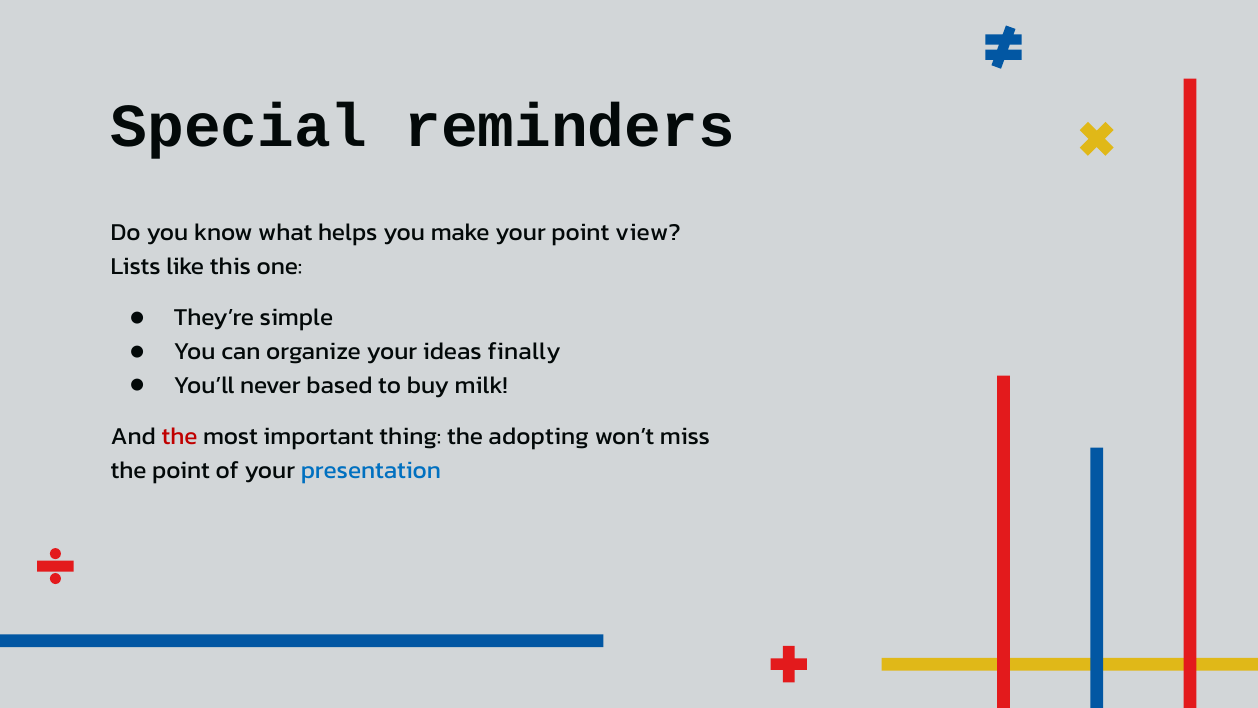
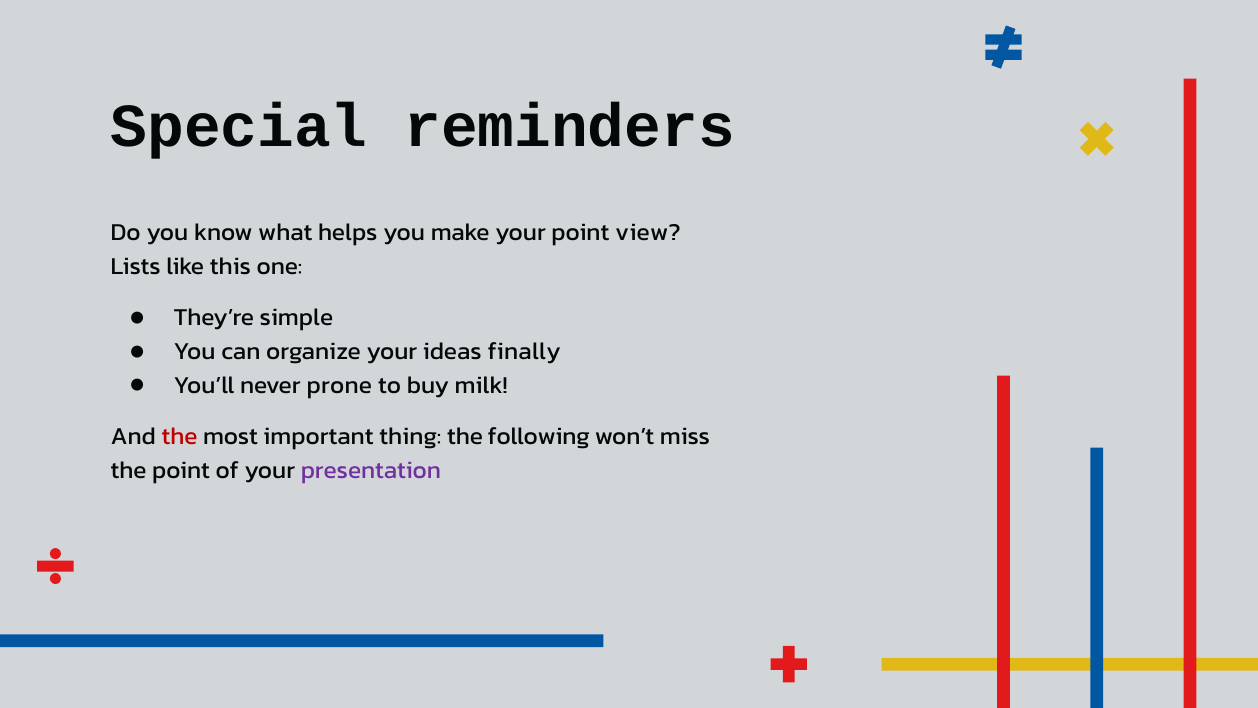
based: based -> prone (339, 385)
adopting: adopting -> following (539, 436)
presentation colour: blue -> purple (371, 470)
